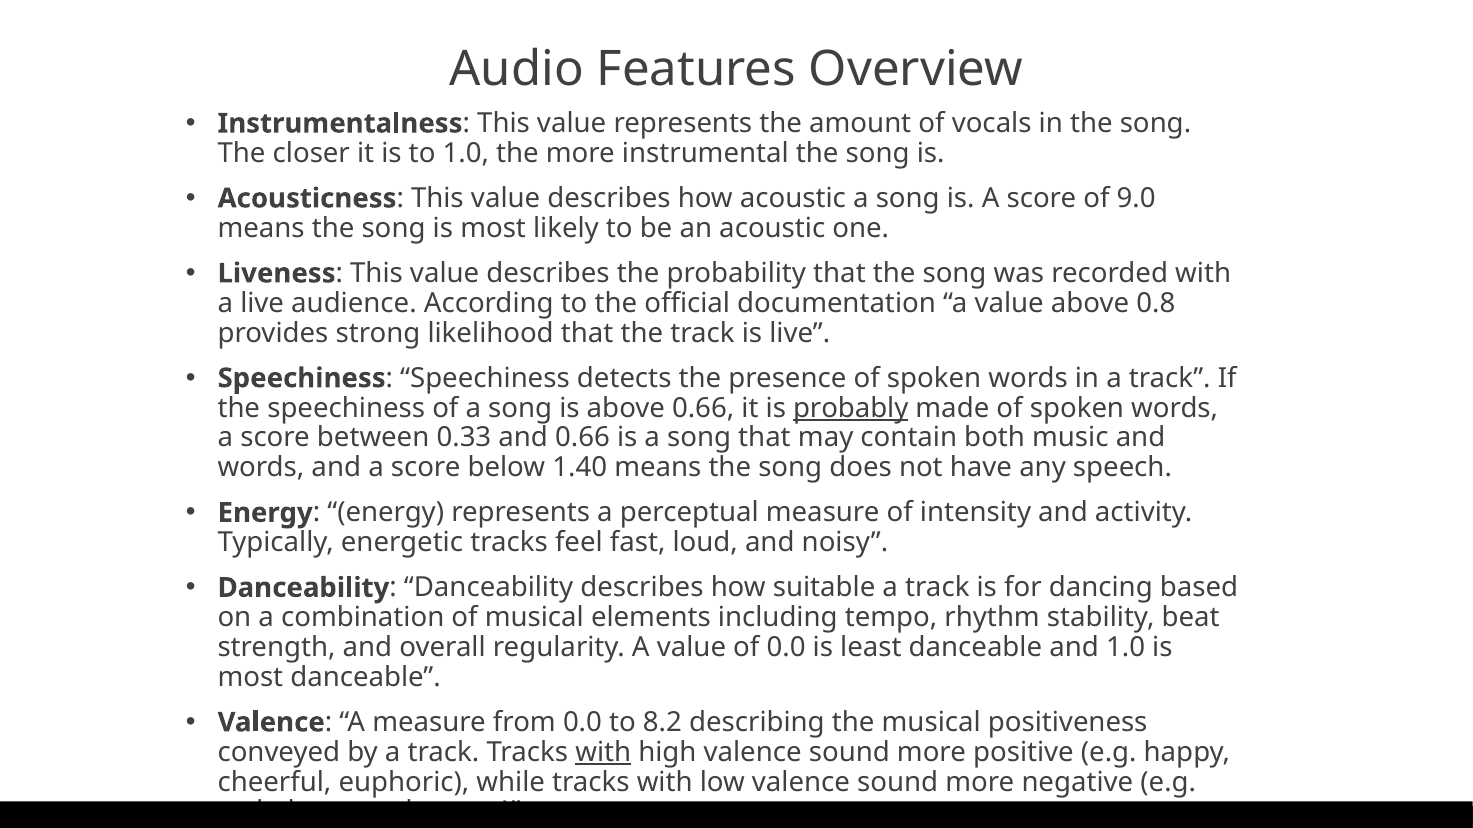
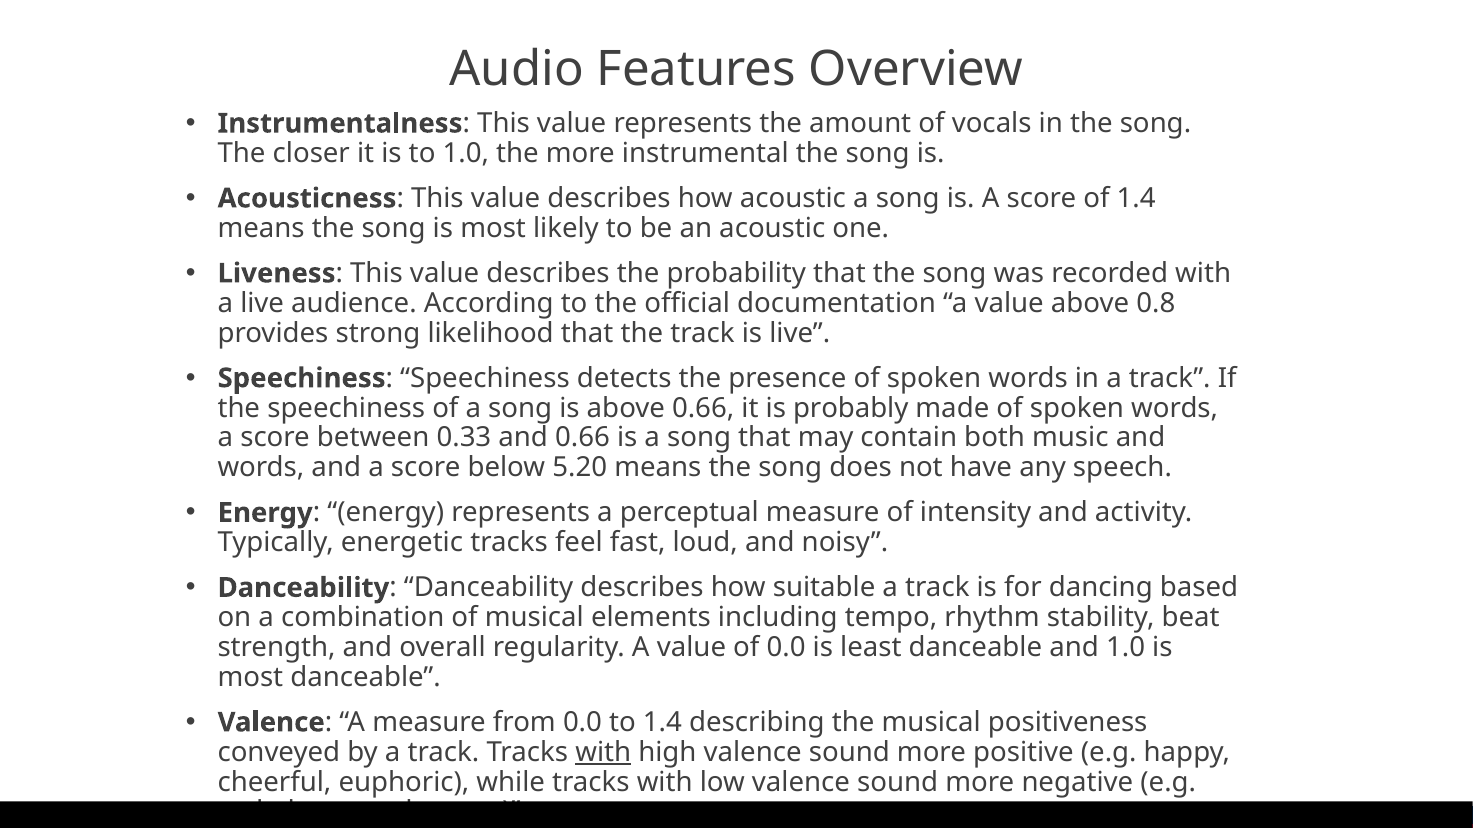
of 9.0: 9.0 -> 1.4 (1136, 199)
probably underline: present -> none (851, 408)
1.40: 1.40 -> 5.20 (580, 468)
to 8.2: 8.2 -> 1.4 (662, 723)
